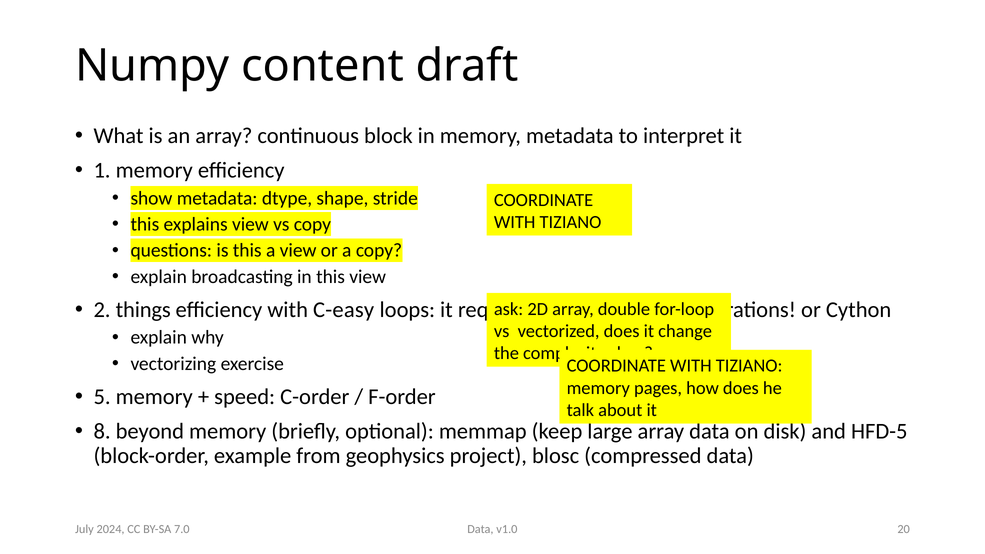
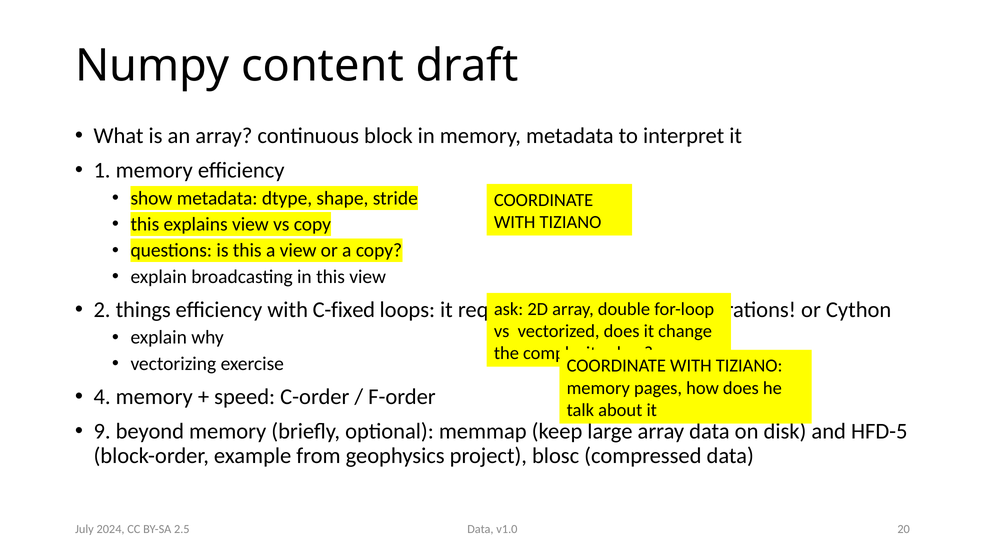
C-easy: C-easy -> C-fixed (344, 310)
5: 5 -> 4 (102, 397)
8: 8 -> 9 (102, 431)
7.0: 7.0 -> 2.5 (182, 529)
